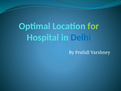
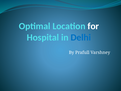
for colour: light green -> white (93, 26)
